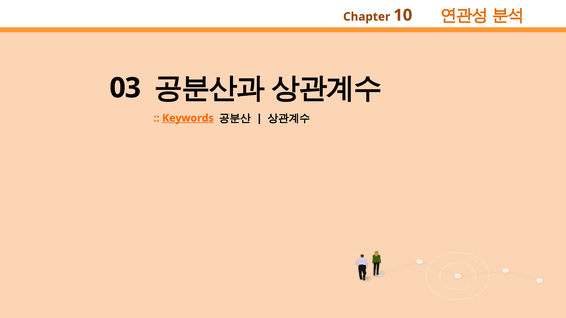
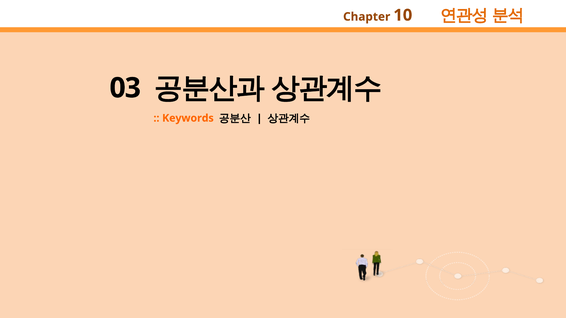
Keywords underline: present -> none (188, 118)
